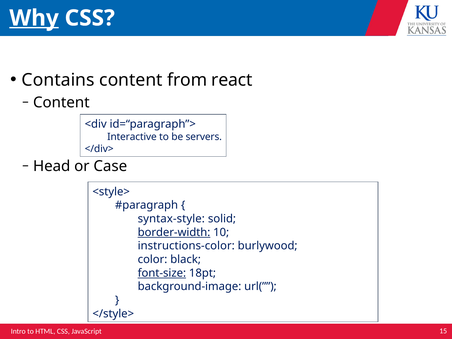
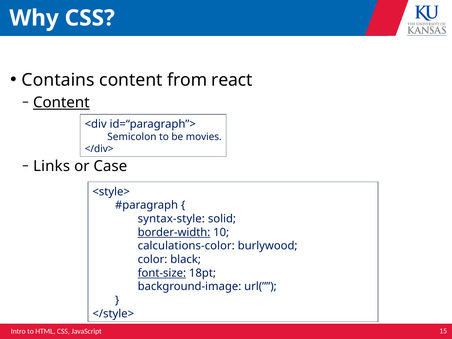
Why underline: present -> none (34, 18)
Content underline: none -> present (61, 103)
Interactive: Interactive -> Semicolon (132, 137)
servers: servers -> movies (204, 137)
Head: Head -> Links (52, 166)
instructions-color: instructions-color -> calculations-color (186, 246)
